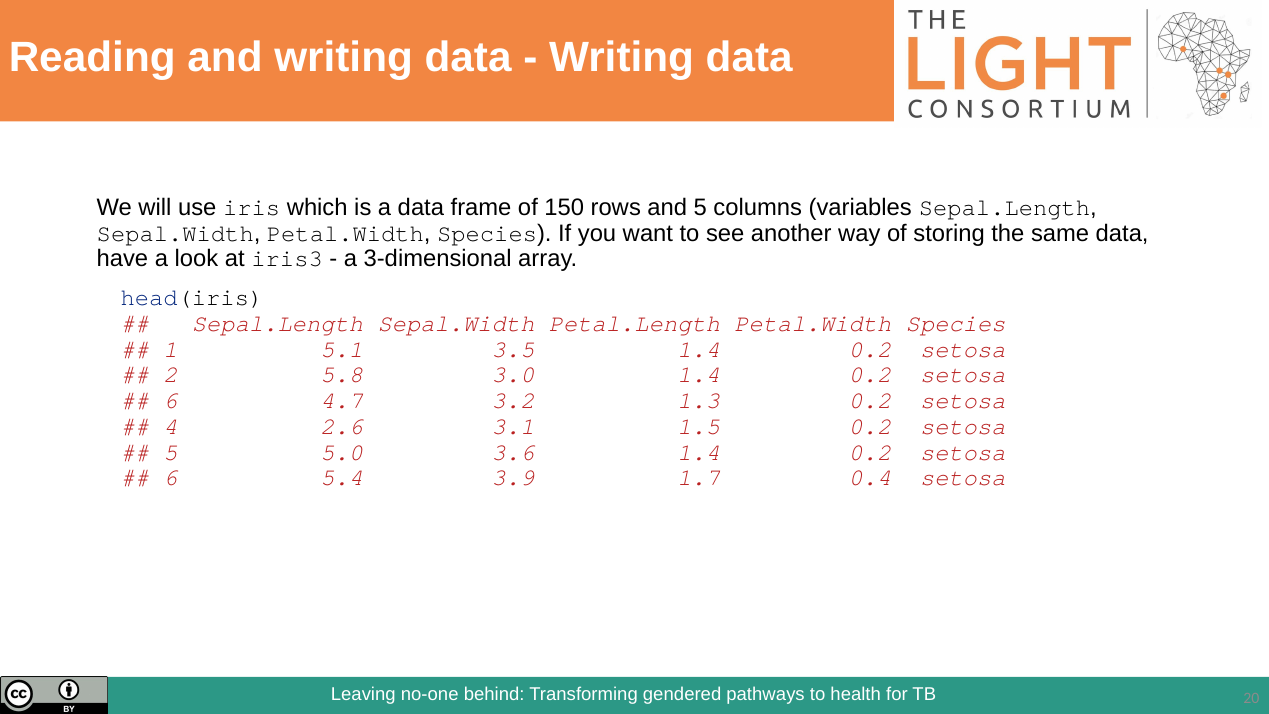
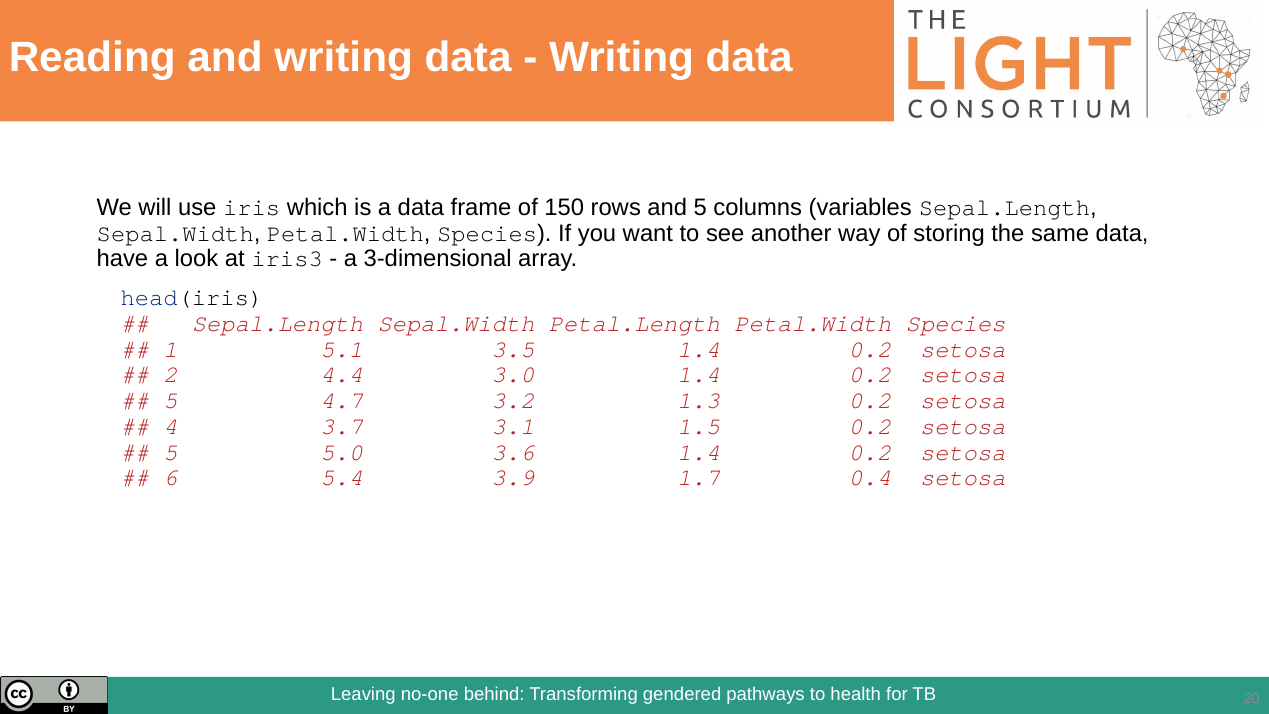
5.8: 5.8 -> 4.4 (342, 375)
6: 6 -> 5 (171, 401)
2.6: 2.6 -> 3.7 (342, 426)
